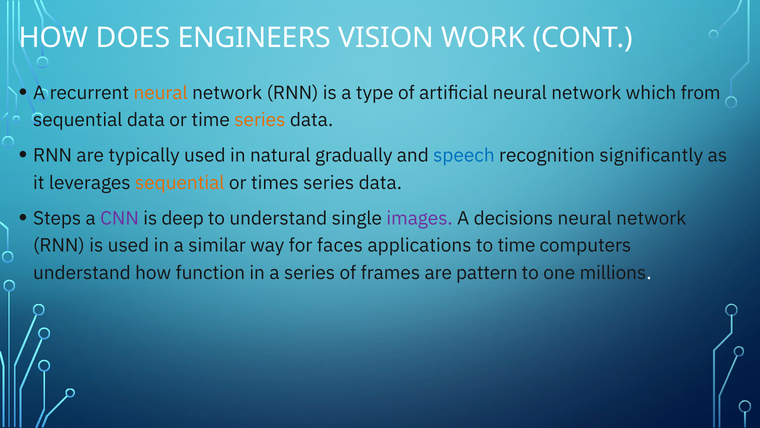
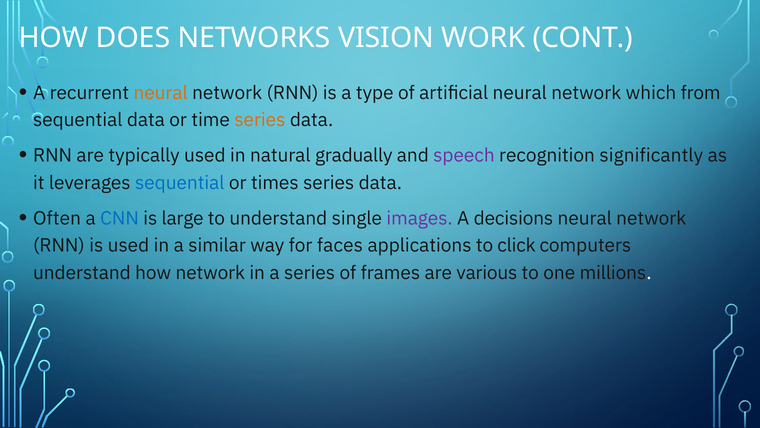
ENGINEERS: ENGINEERS -> NETWORKS (254, 38)
speech colour: blue -> purple (464, 155)
sequential colour: orange -> blue (180, 183)
Steps: Steps -> Often (57, 218)
CNN colour: purple -> blue (120, 218)
deep: deep -> large (183, 218)
to time: time -> click (516, 245)
how function: function -> network (210, 273)
pattern: pattern -> various (487, 273)
